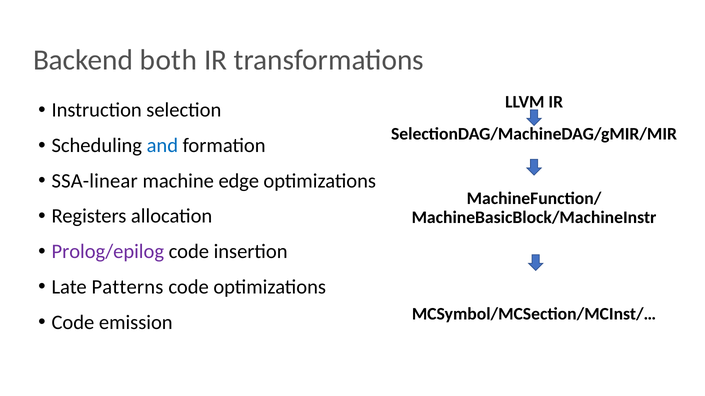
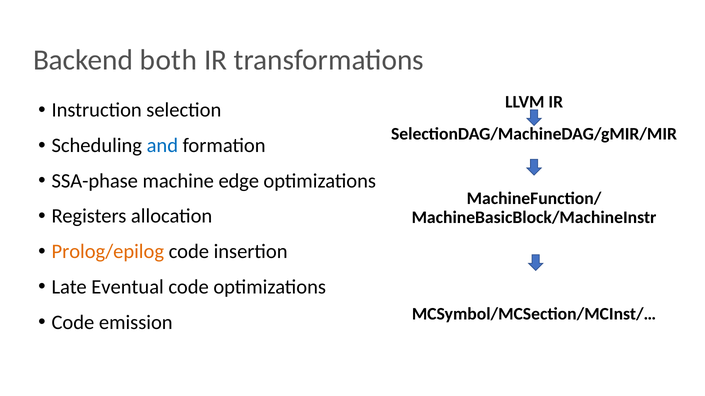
SSA-linear: SSA-linear -> SSA-phase (95, 181)
Prolog/epilog colour: purple -> orange (108, 252)
Patterns: Patterns -> Eventual (128, 287)
